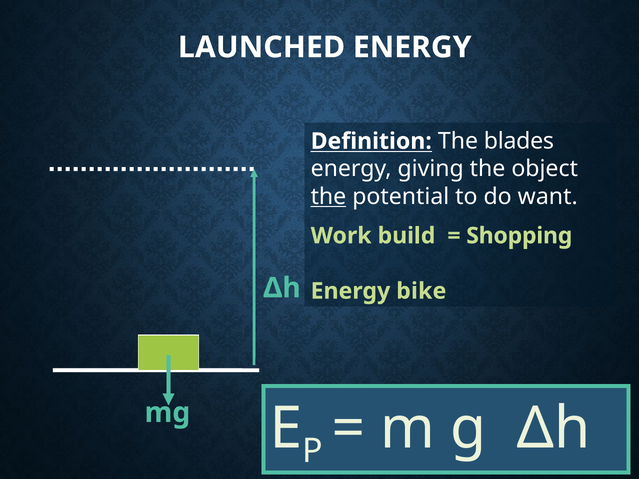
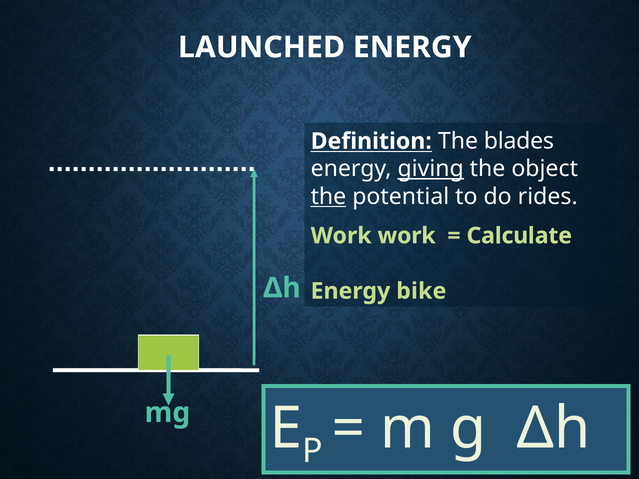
giving underline: none -> present (431, 169)
want: want -> rides (548, 197)
Work build: build -> work (407, 236)
Shopping: Shopping -> Calculate (519, 236)
